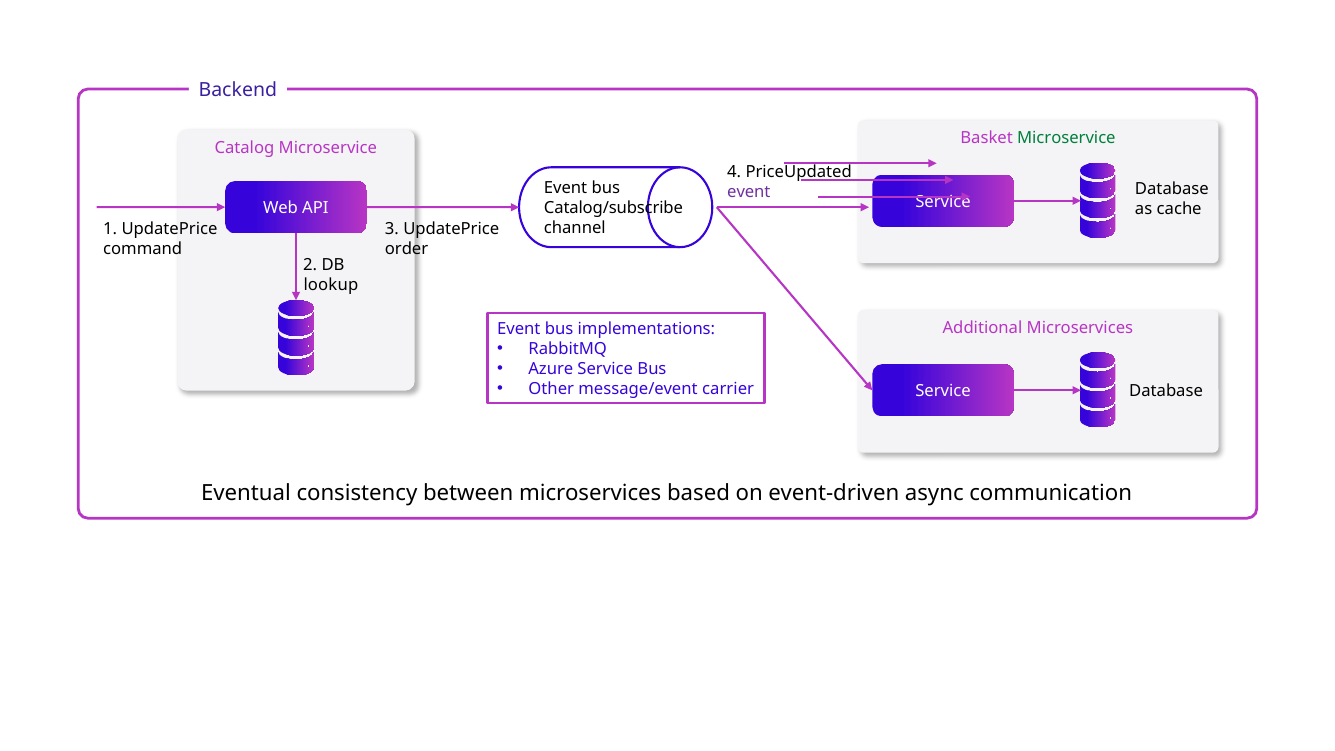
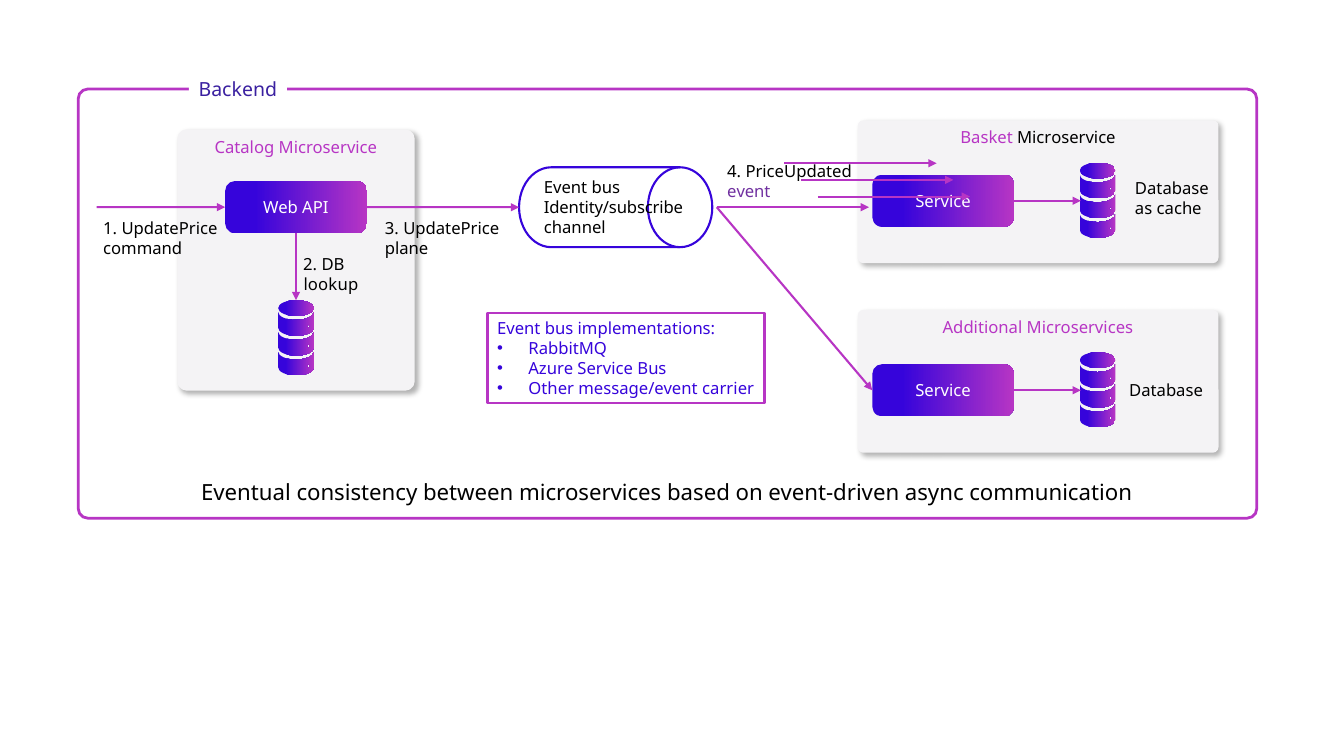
Microservice colour: green -> black (1066, 138)
Catalog/subscribe: Catalog/subscribe -> Identity/subscribe (613, 208)
order: order -> plane (407, 249)
